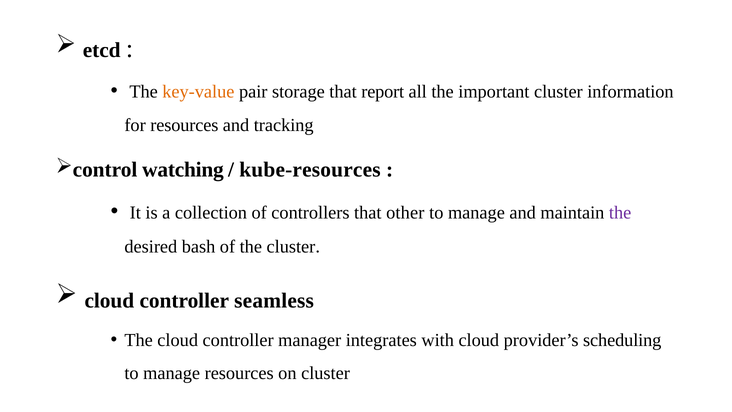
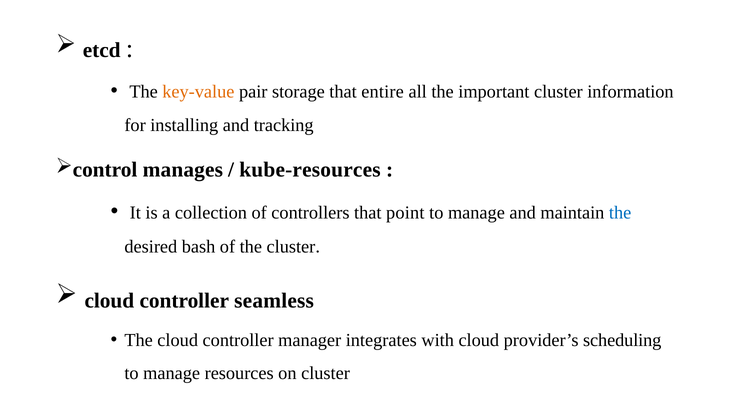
report: report -> entire (383, 92)
for resources: resources -> installing (184, 125)
watching: watching -> manages (183, 170)
other: other -> point (405, 213)
the colour: purple -> blue (620, 213)
